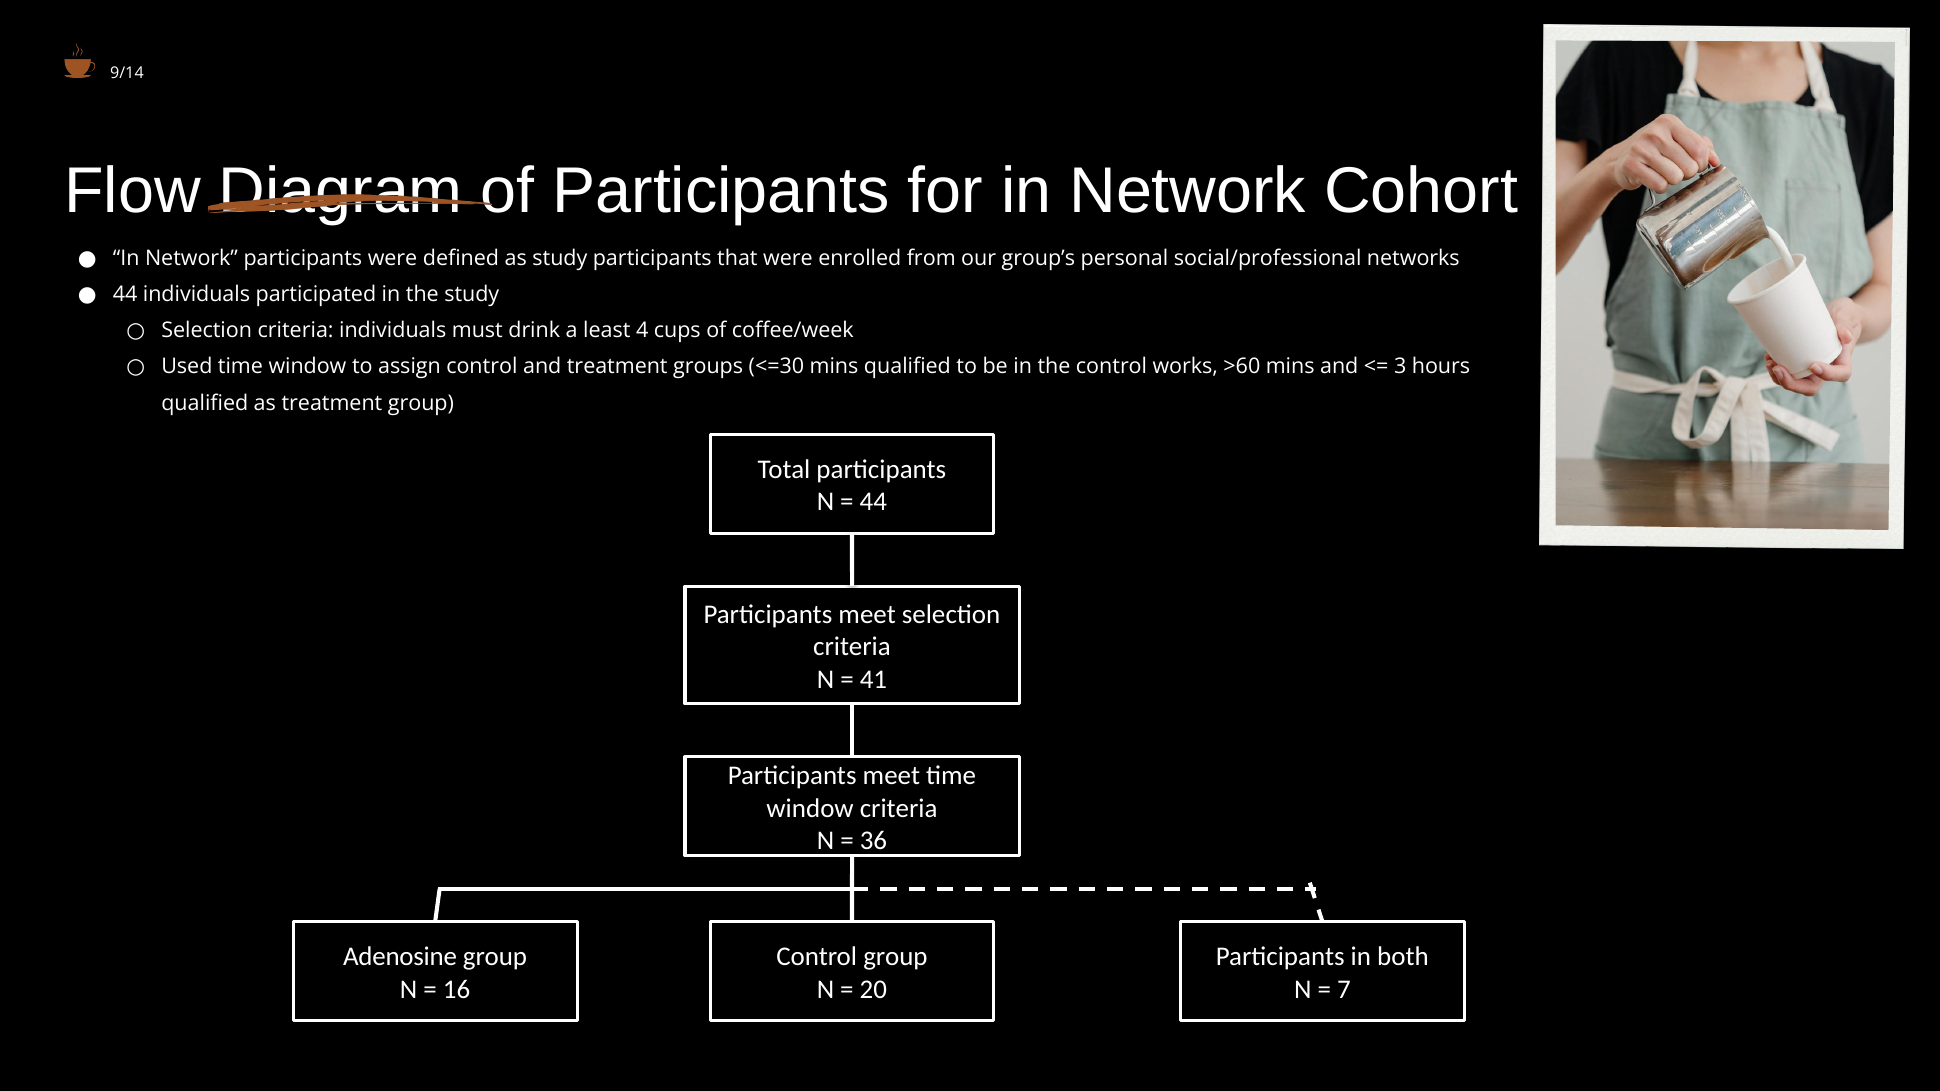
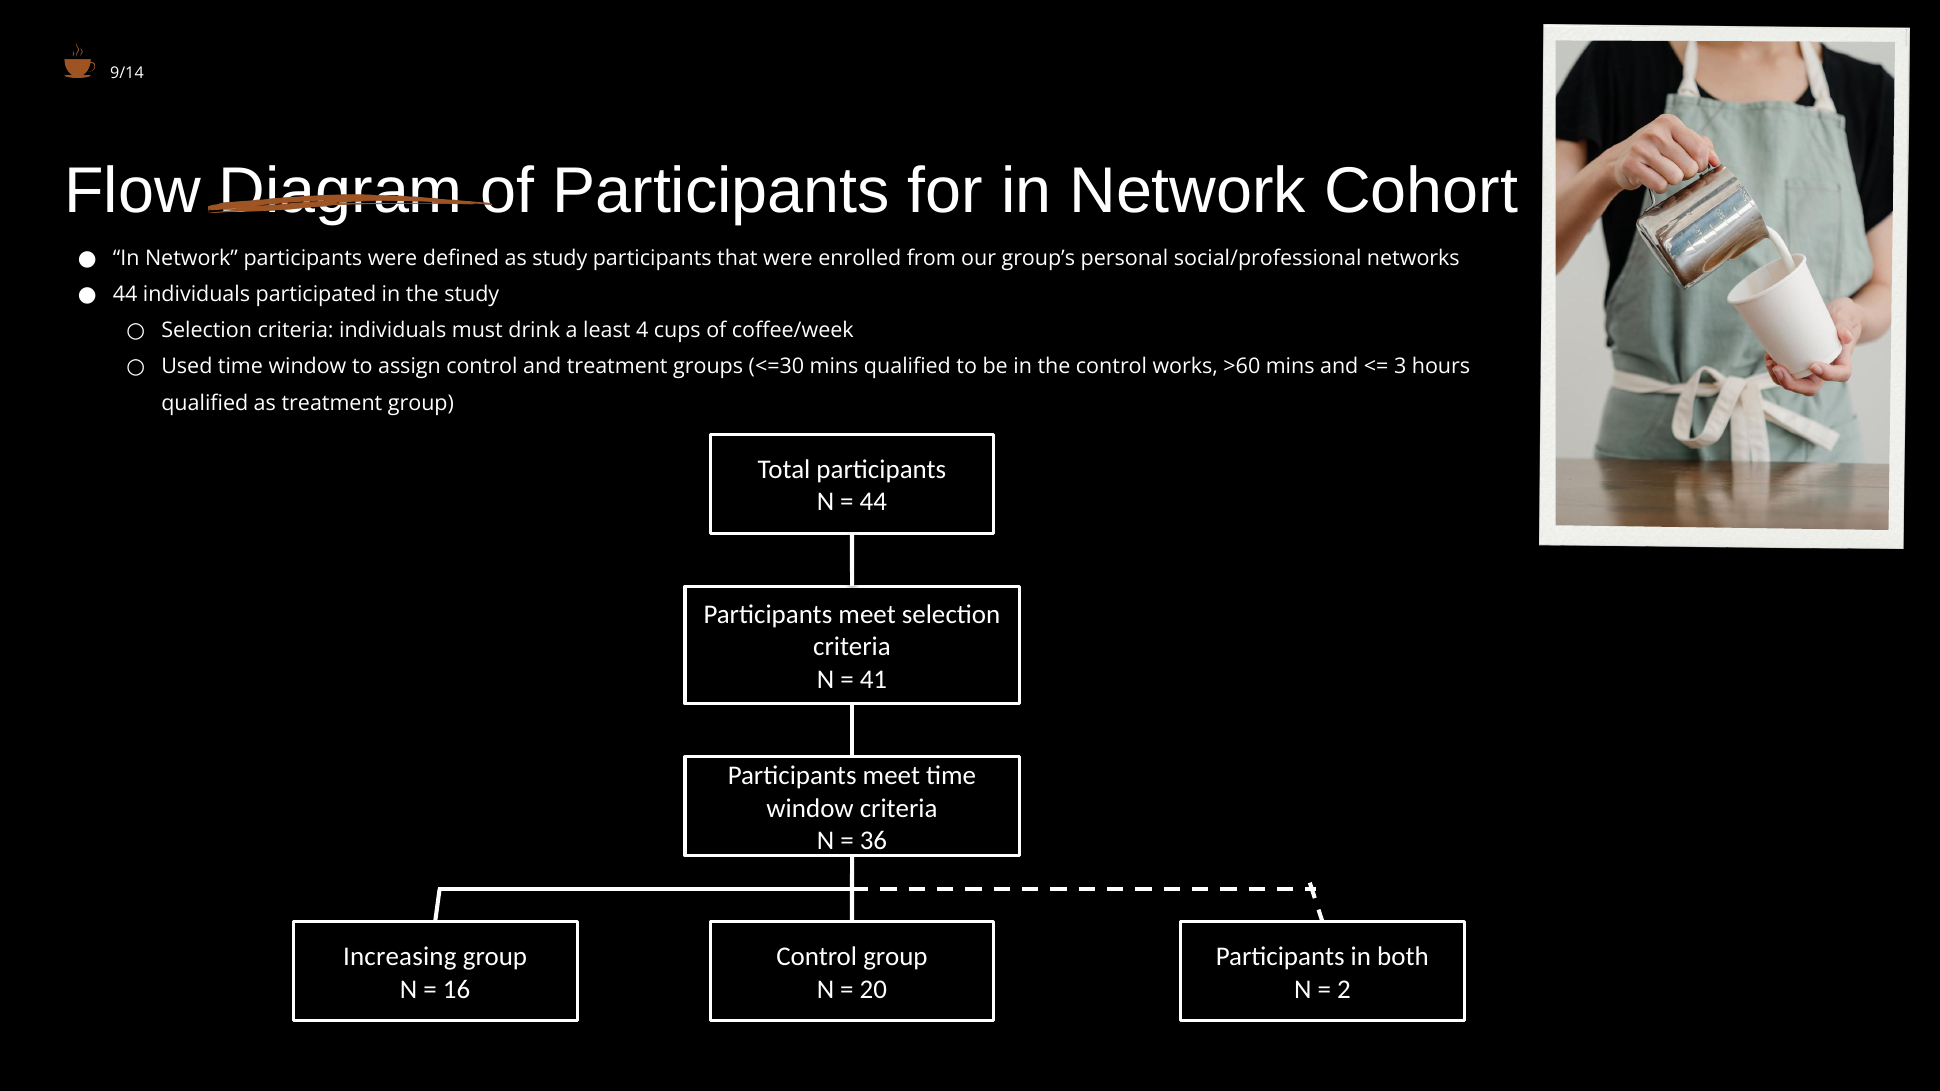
Adenosine: Adenosine -> Increasing (400, 957)
7: 7 -> 2 (1344, 990)
